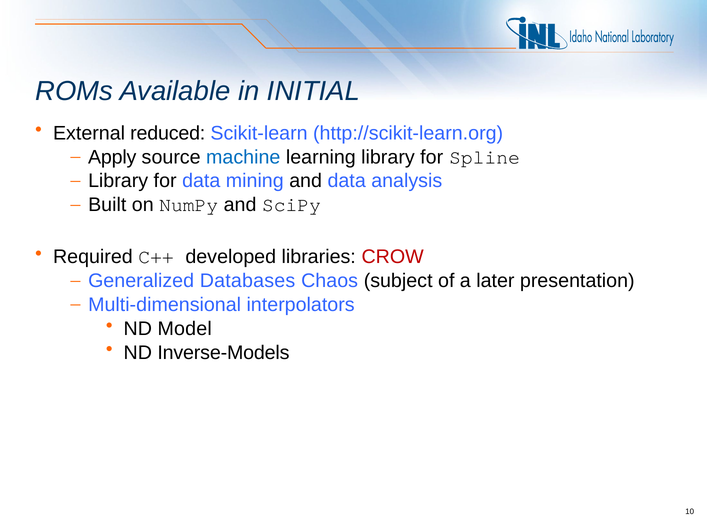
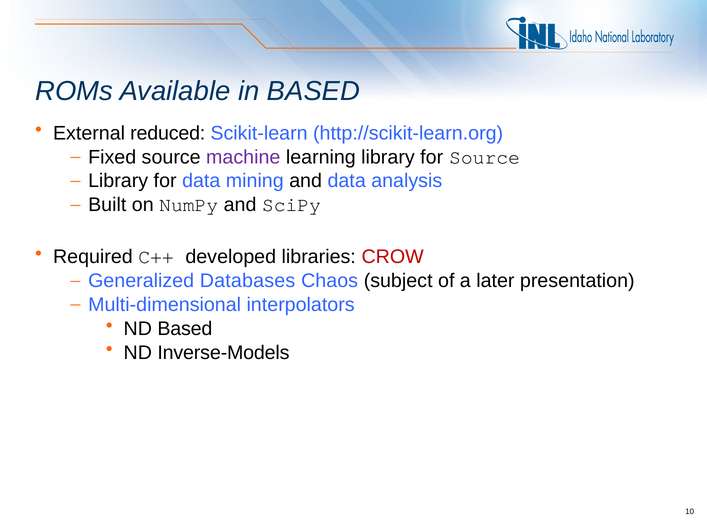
in INITIAL: INITIAL -> BASED (313, 91)
Apply: Apply -> Fixed (112, 157)
machine colour: blue -> purple (243, 157)
for Spline: Spline -> Source (485, 157)
ND Model: Model -> Based (185, 329)
